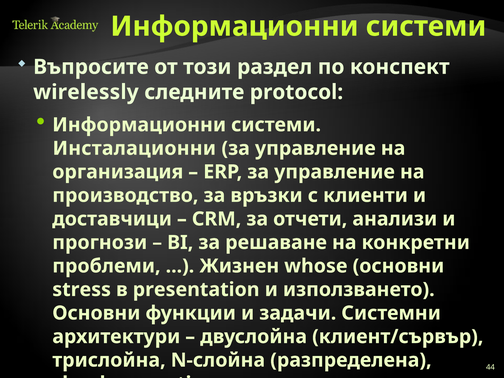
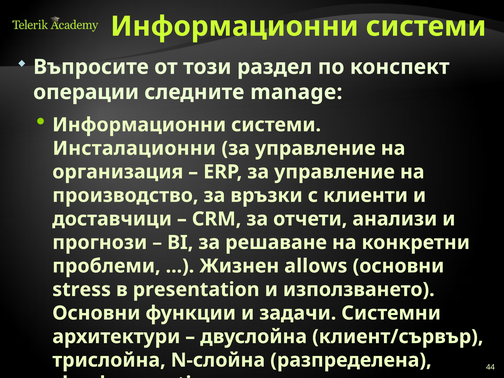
wirelessly: wirelessly -> операции (86, 92)
protocol: protocol -> manage (296, 92)
whose: whose -> allows (316, 266)
